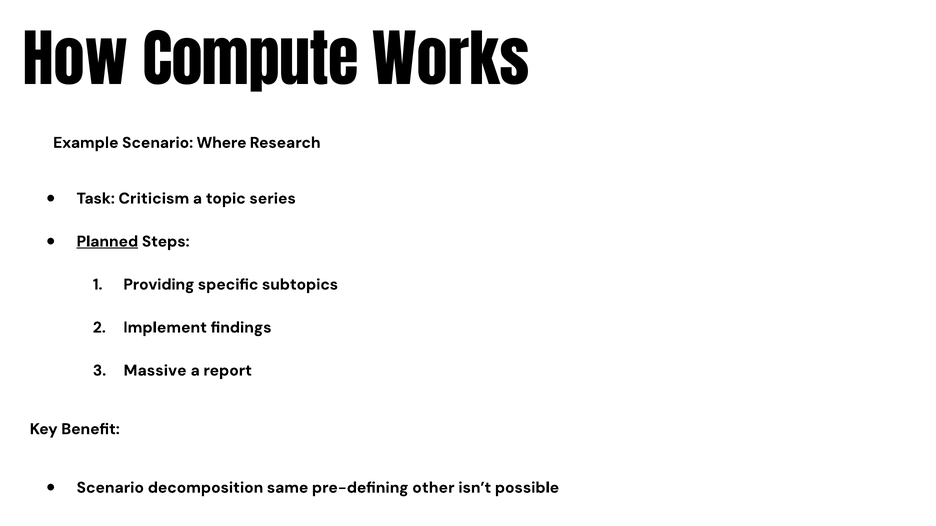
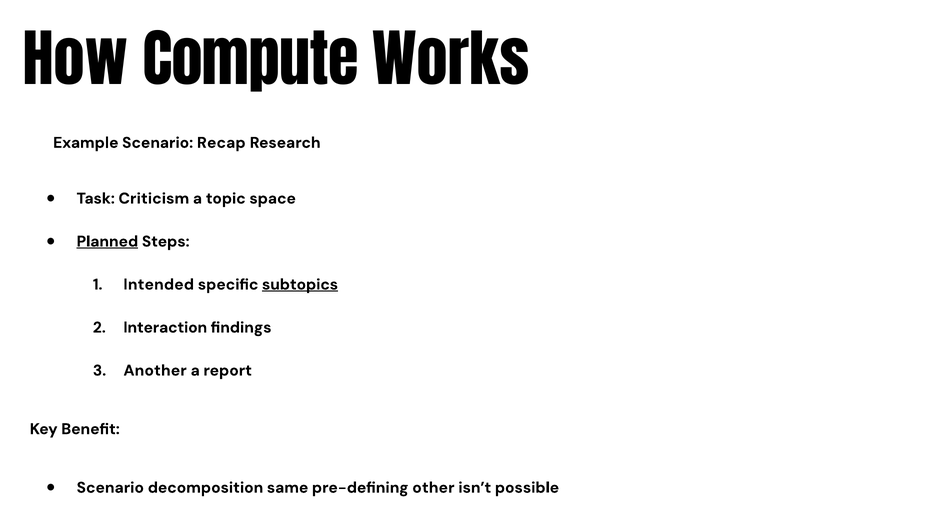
Where: Where -> Recap (221, 143)
series: series -> space (273, 199)
Providing: Providing -> Intended (159, 285)
subtopics underline: none -> present (300, 285)
Implement: Implement -> Interaction (165, 328)
Massive: Massive -> Another (155, 371)
